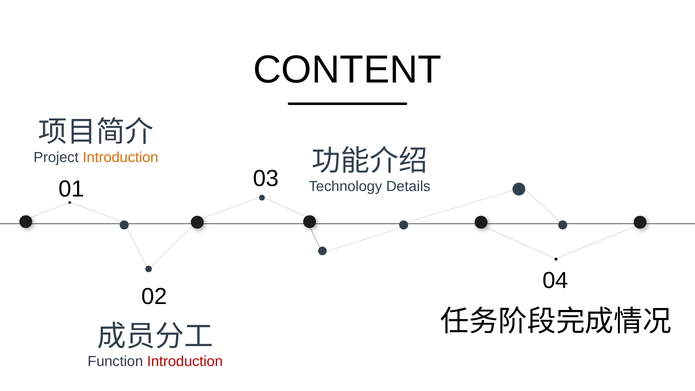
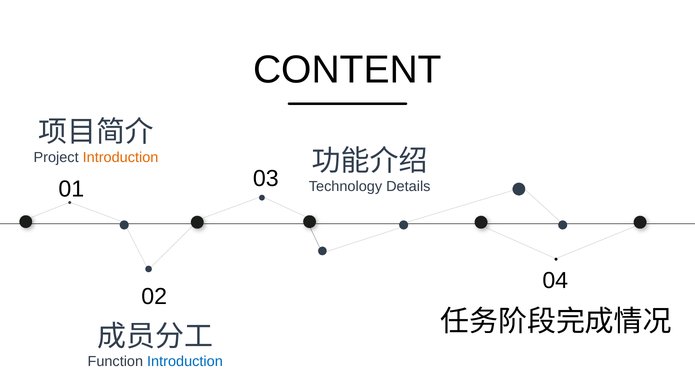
Introduction colour: red -> blue (185, 362)
